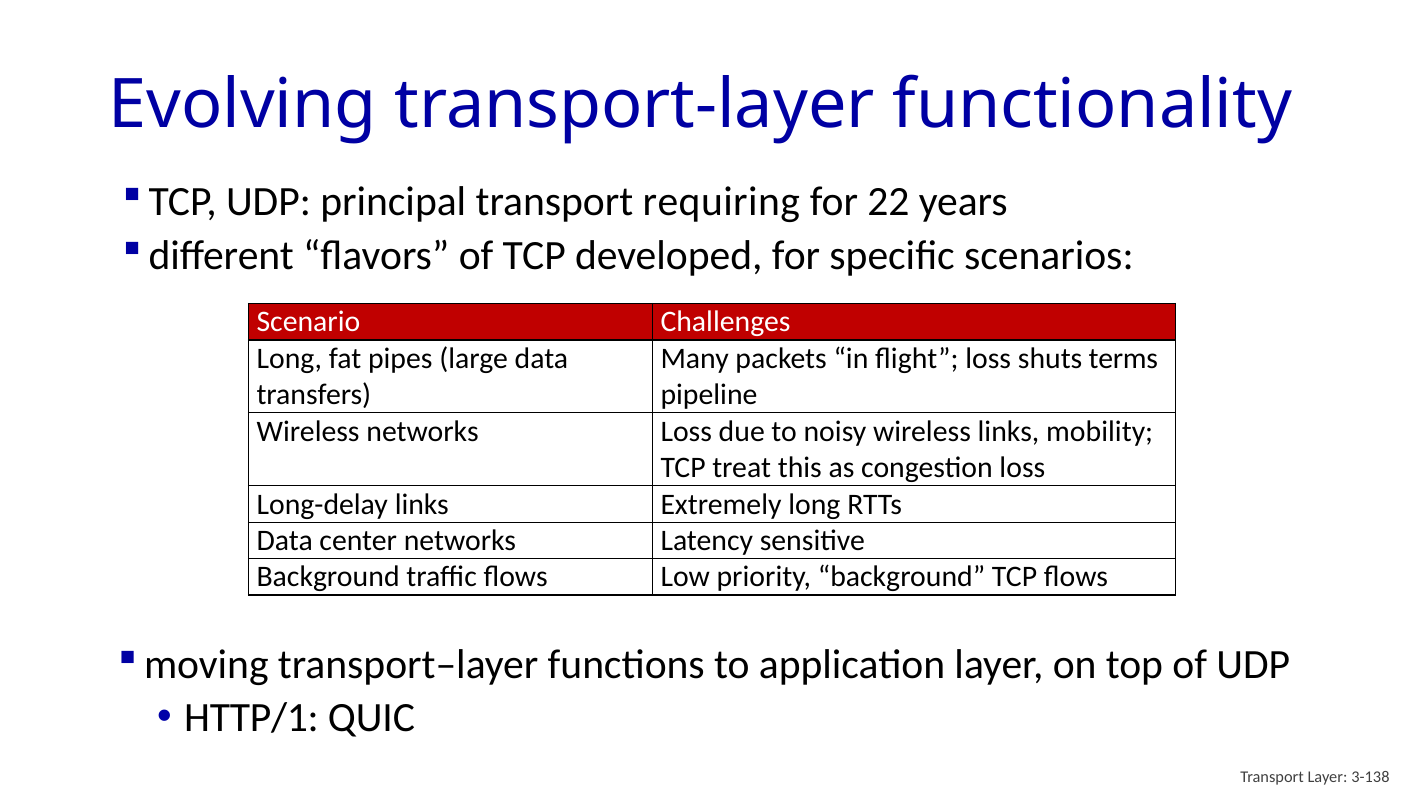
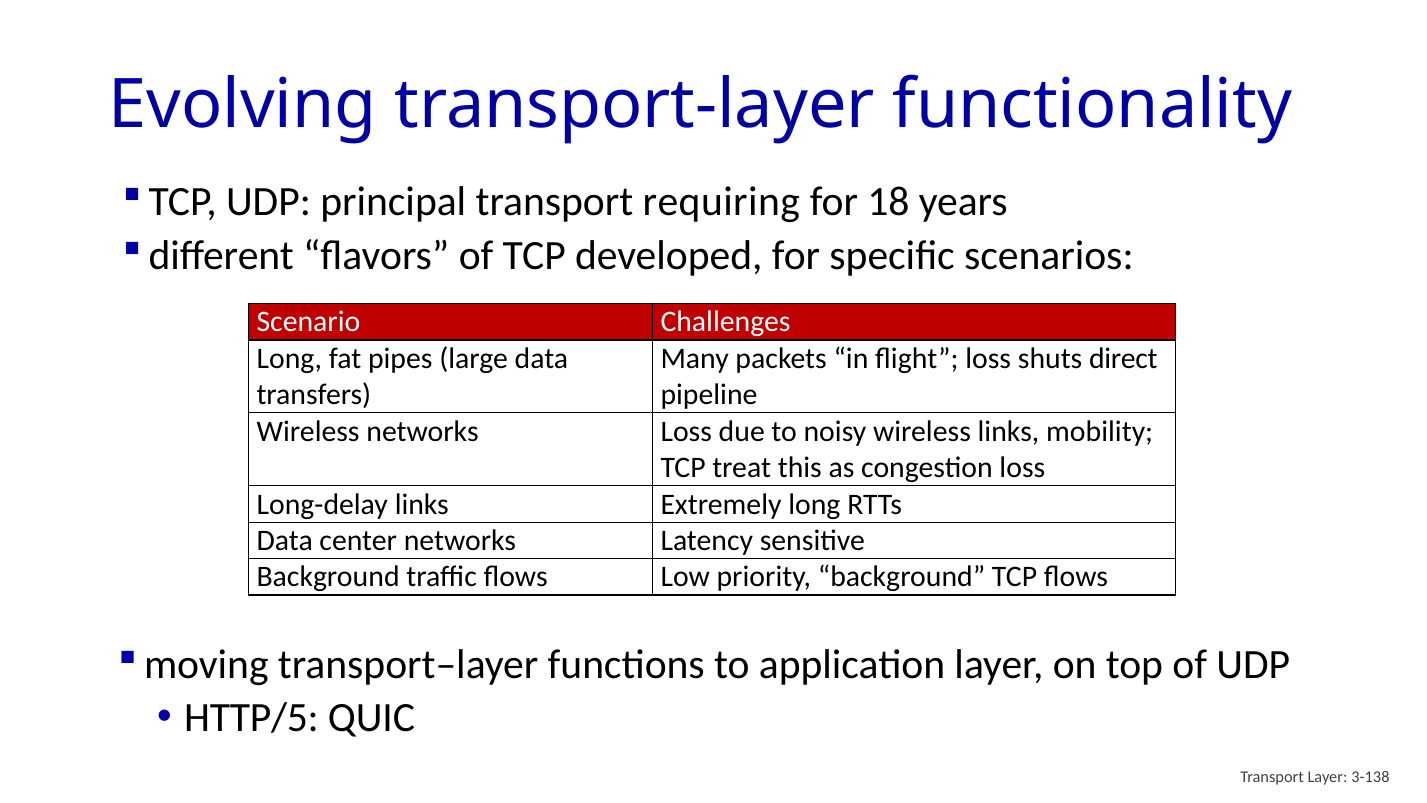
22: 22 -> 18 (888, 202)
terms: terms -> direct (1123, 358)
HTTP/1: HTTP/1 -> HTTP/5 (251, 717)
